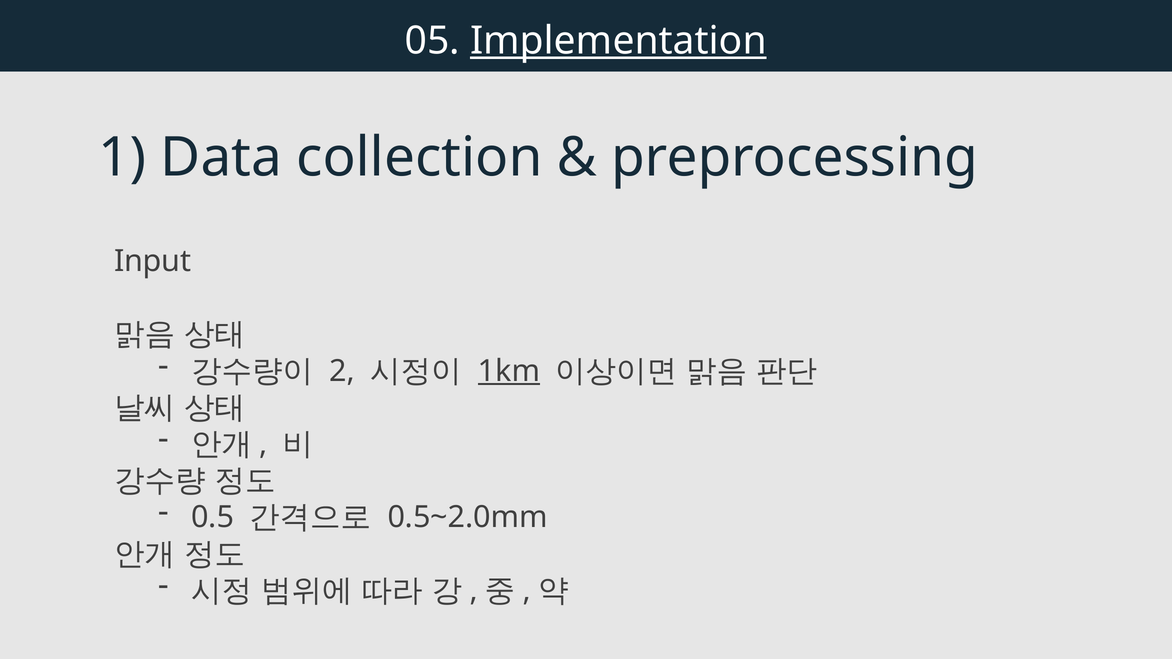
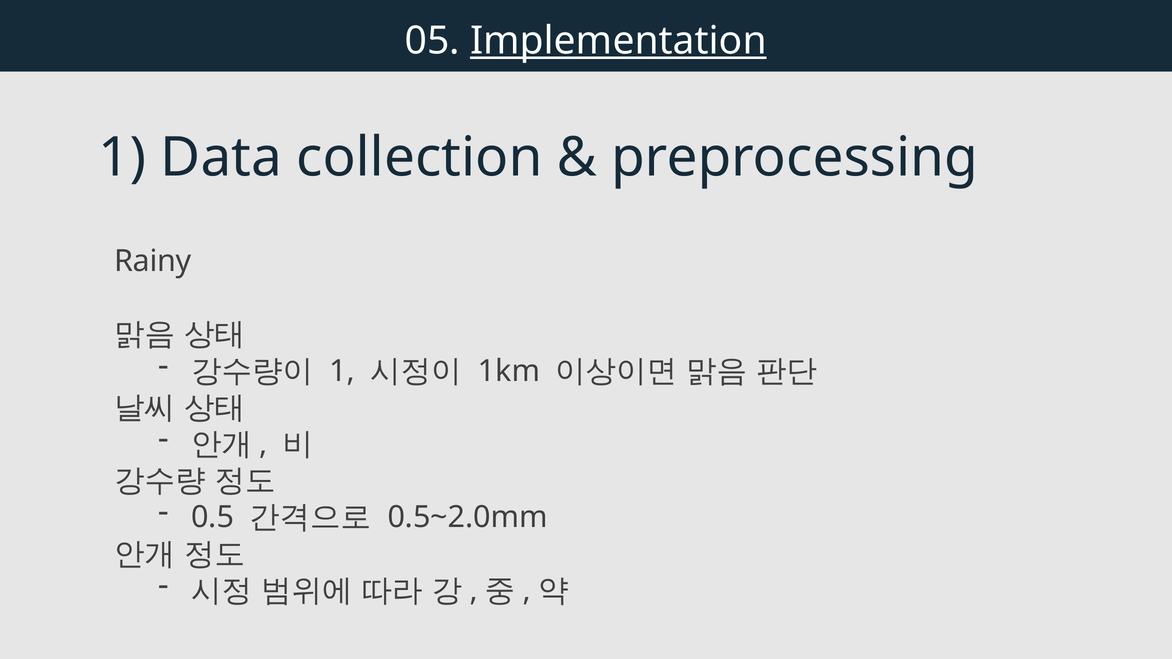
Input: Input -> Rainy (153, 261)
2: 2 -> 1 (342, 371)
1km underline: present -> none (509, 371)
